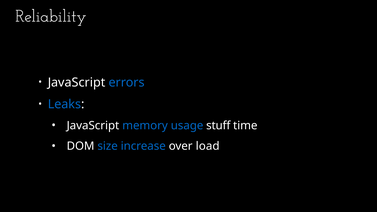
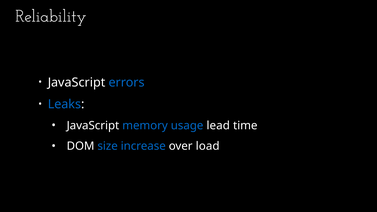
stuff: stuff -> lead (218, 126)
